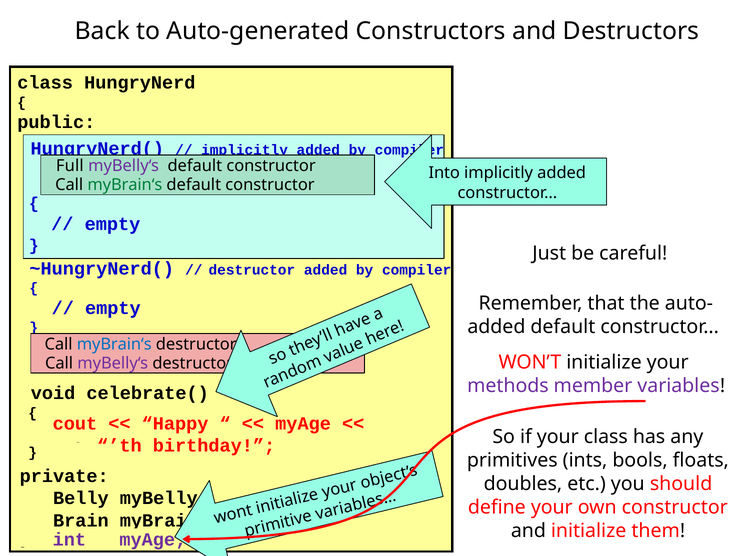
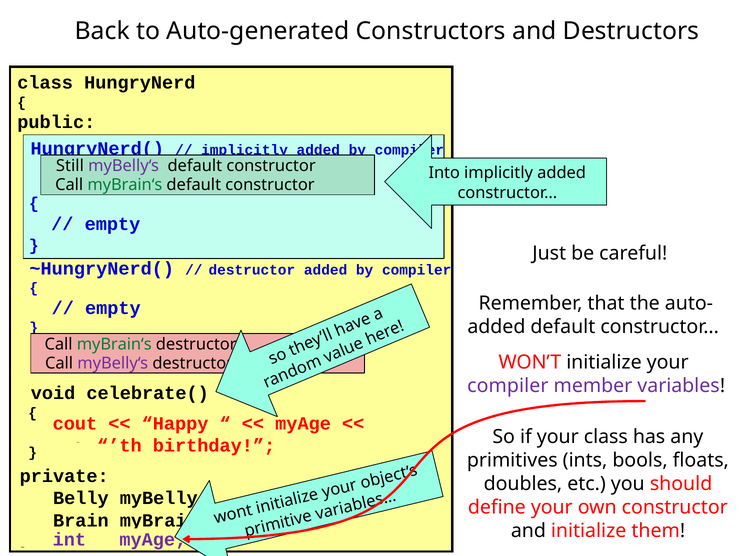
Full: Full -> Still (70, 166)
myBrain‘s colour: blue -> green (114, 345)
methods: methods -> compiler (508, 386)
